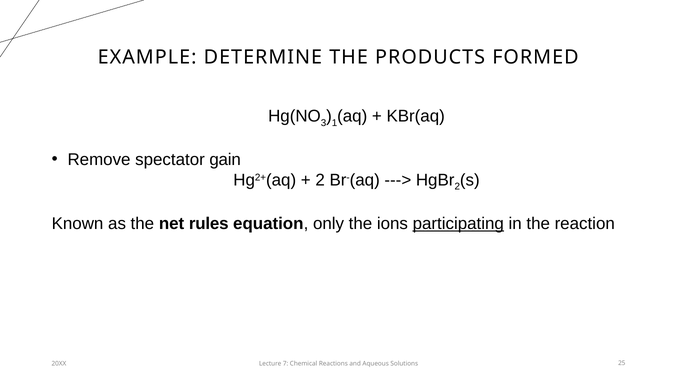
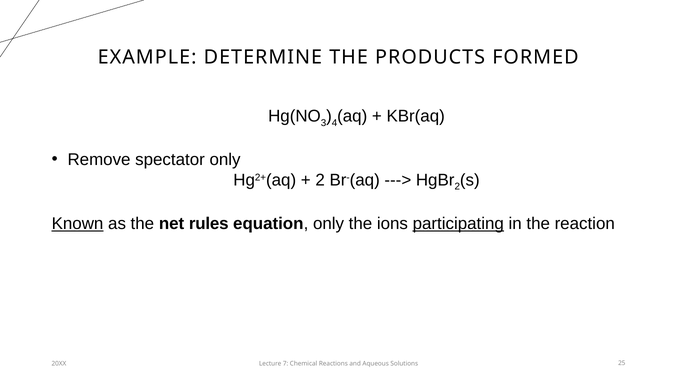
1: 1 -> 4 (335, 123)
spectator gain: gain -> only (225, 160)
Known underline: none -> present (78, 223)
